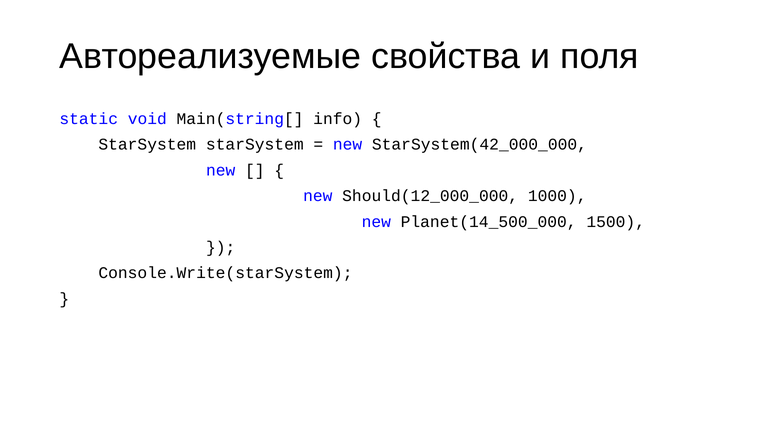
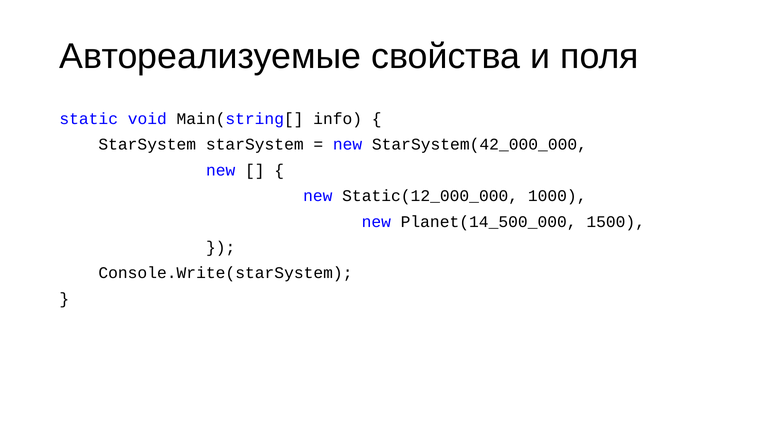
Should(12_000_000: Should(12_000_000 -> Static(12_000_000 (430, 196)
